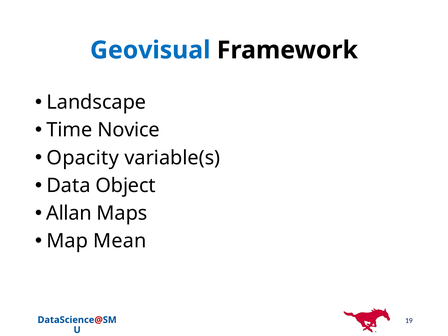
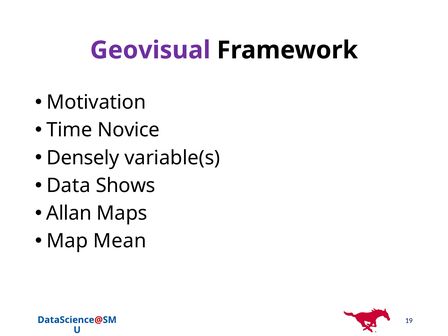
Geovisual colour: blue -> purple (150, 50)
Landscape: Landscape -> Motivation (96, 102)
Opacity: Opacity -> Densely (83, 158)
Object: Object -> Shows (126, 186)
